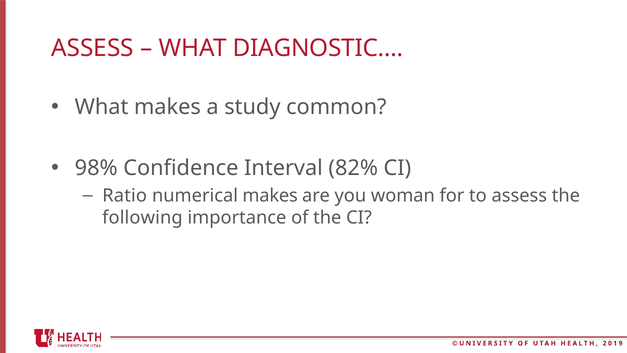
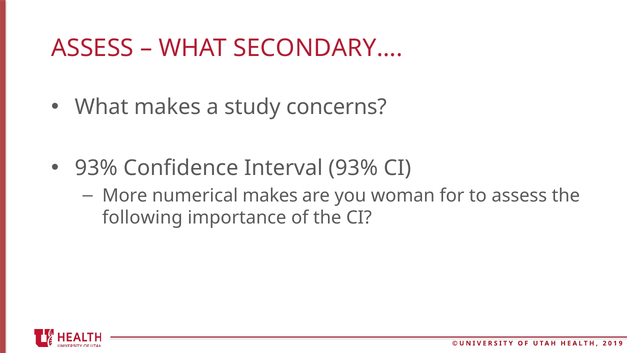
DIAGNOSTIC…: DIAGNOSTIC… -> SECONDARY… (318, 48)
common: common -> concerns (336, 107)
98%: 98% -> 93% (96, 168)
Interval 82%: 82% -> 93% (353, 168)
Ratio: Ratio -> More (125, 196)
